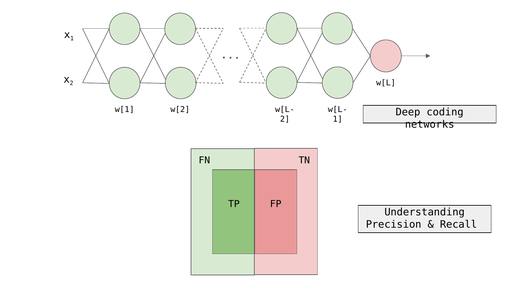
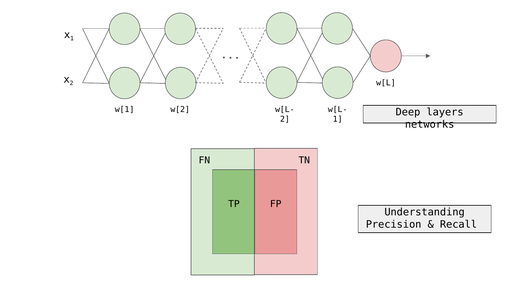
coding: coding -> layers (445, 112)
